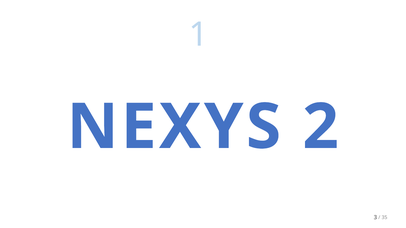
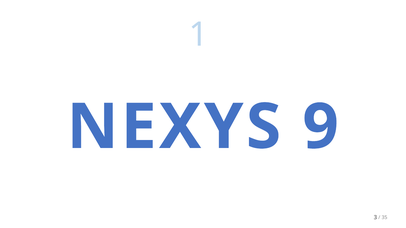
2: 2 -> 9 (321, 127)
